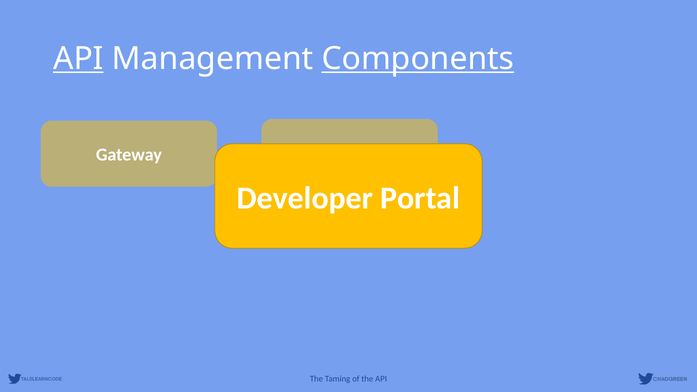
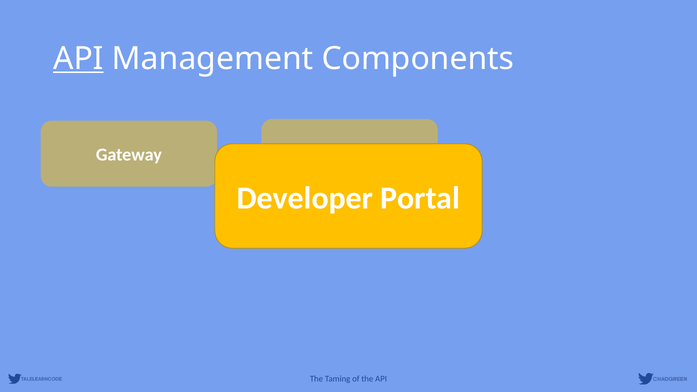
Components underline: present -> none (418, 59)
